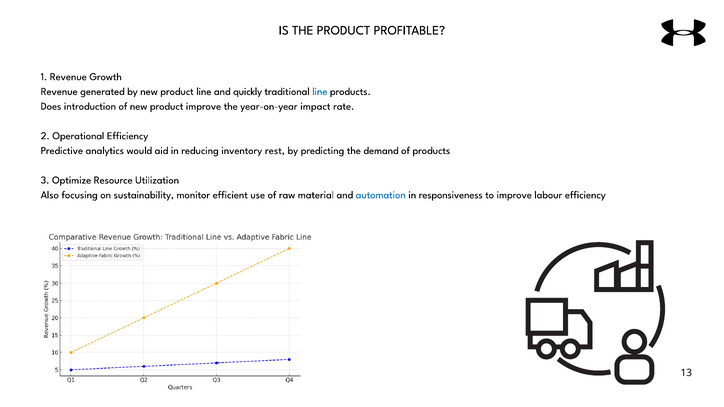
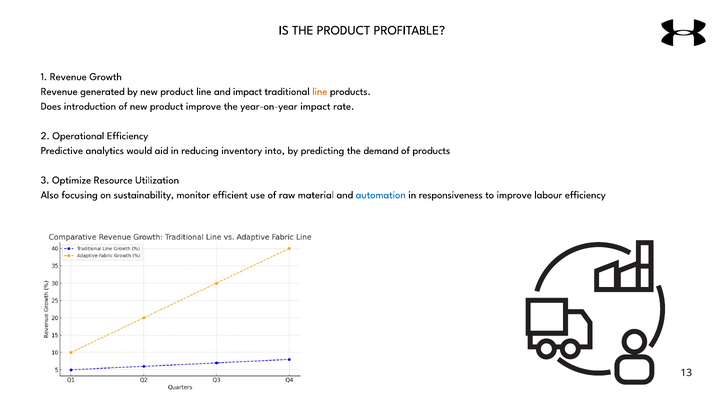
and quickly: quickly -> impact (248, 91)
line colour: blue -> orange (320, 91)
rest: rest -> into (275, 151)
